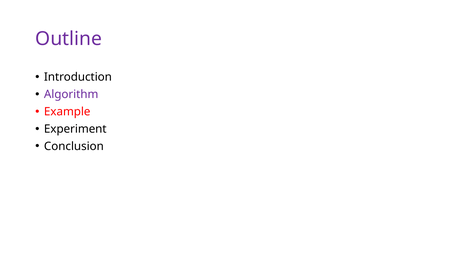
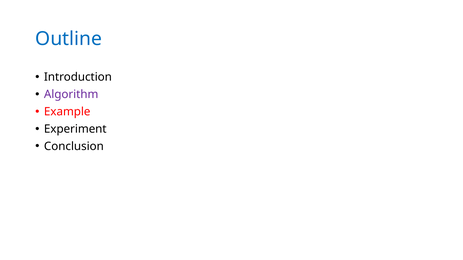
Outline colour: purple -> blue (69, 39)
